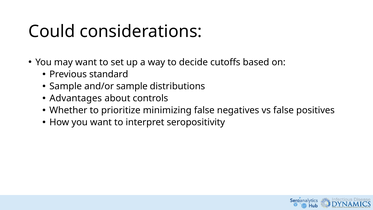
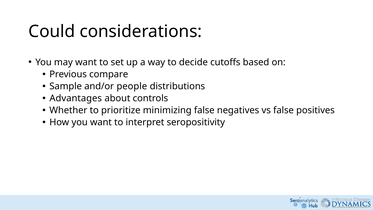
standard: standard -> compare (109, 74)
and/or sample: sample -> people (132, 86)
